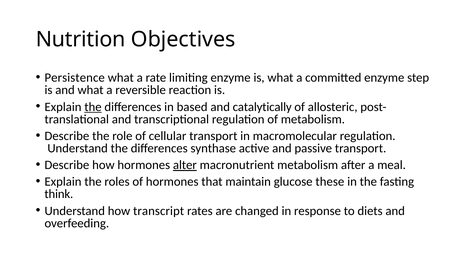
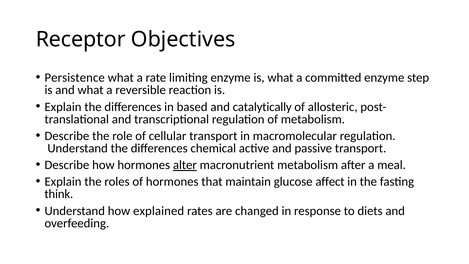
Nutrition: Nutrition -> Receptor (81, 39)
the underline: present -> none (93, 107)
synthase: synthase -> chemical (213, 148)
these: these -> affect (330, 182)
transcript: transcript -> explained (159, 211)
